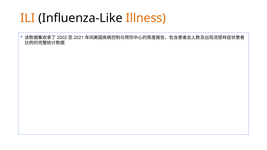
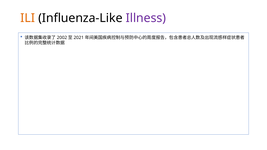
Illness colour: orange -> purple (146, 18)
